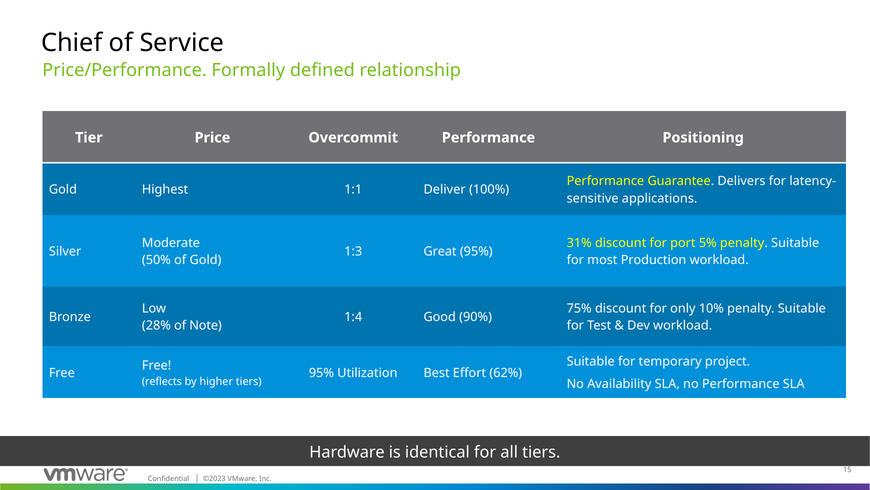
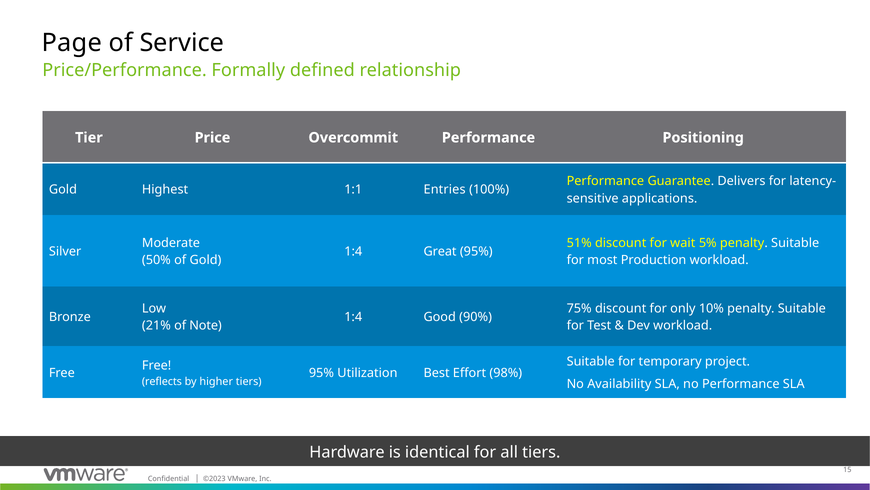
Chief: Chief -> Page (72, 43)
Deliver: Deliver -> Entries (445, 189)
31%: 31% -> 51% (579, 243)
port: port -> wait (683, 243)
1:3: 1:3 -> 1:4 (353, 251)
28%: 28% -> 21% (156, 325)
62%: 62% -> 98% (506, 372)
